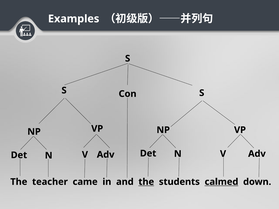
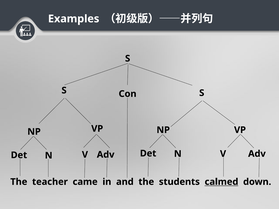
the underline: present -> none (146, 182)
